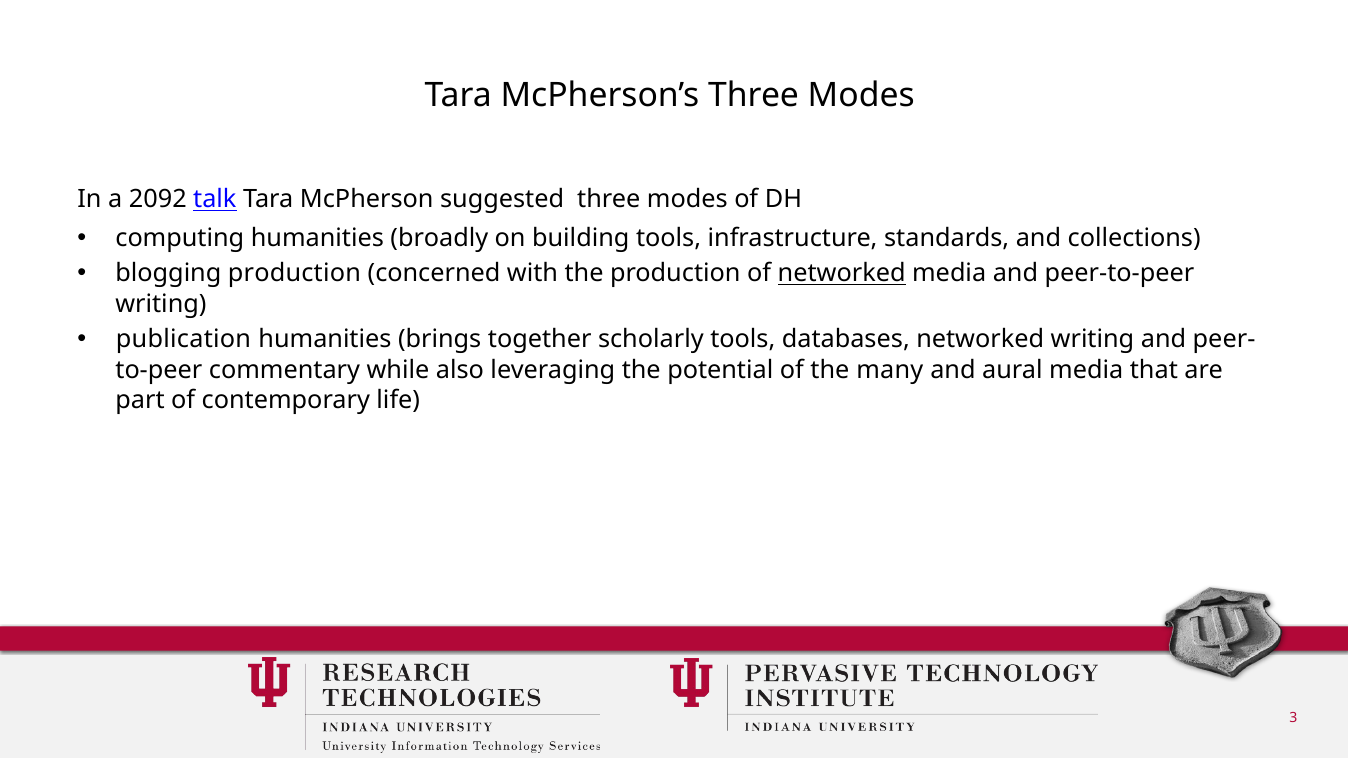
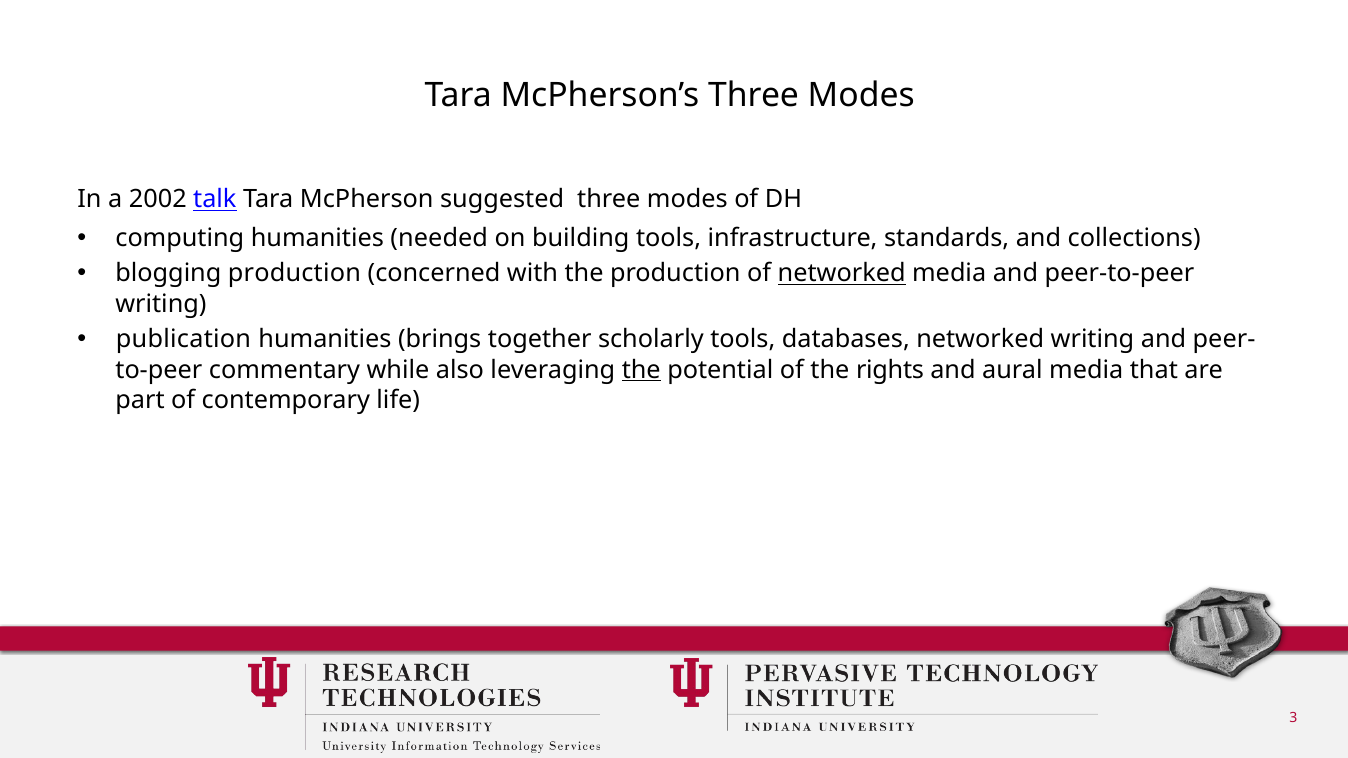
2092: 2092 -> 2002 (158, 199)
broadly: broadly -> needed (439, 238)
the underline: none -> present (641, 370)
many: many -> rights (890, 370)
